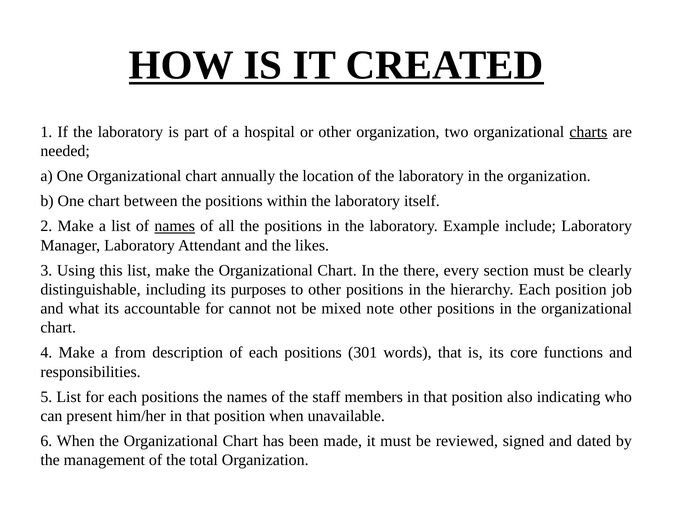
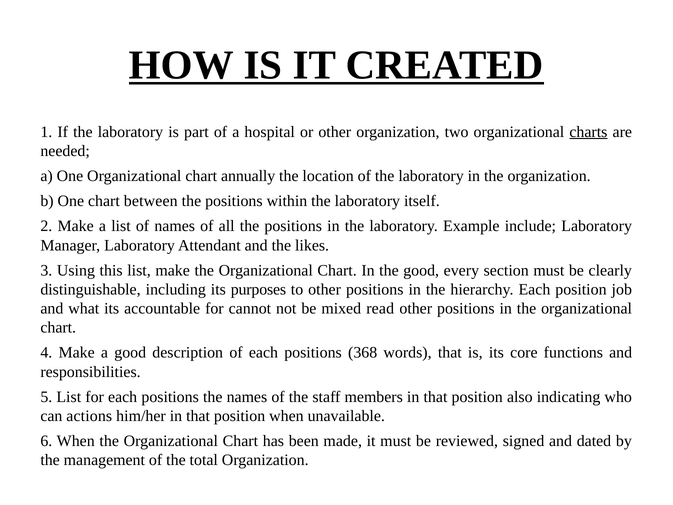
names underline: present -> none (175, 226)
the there: there -> good (421, 270)
note: note -> read (380, 308)
a from: from -> good (130, 353)
301: 301 -> 368 (363, 353)
present: present -> actions (89, 416)
